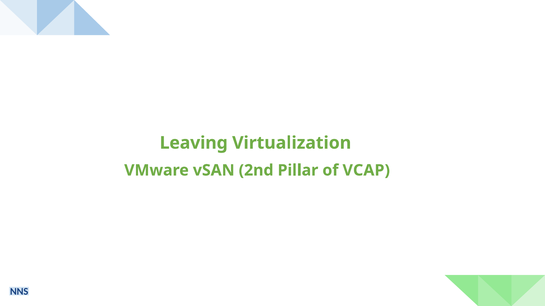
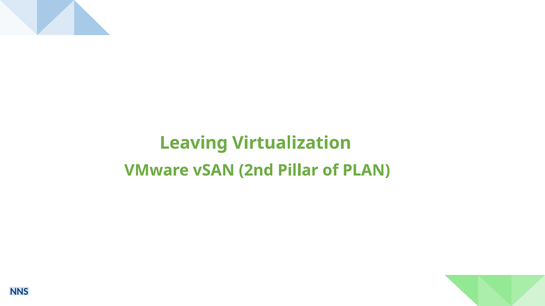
VCAP: VCAP -> PLAN (366, 171)
